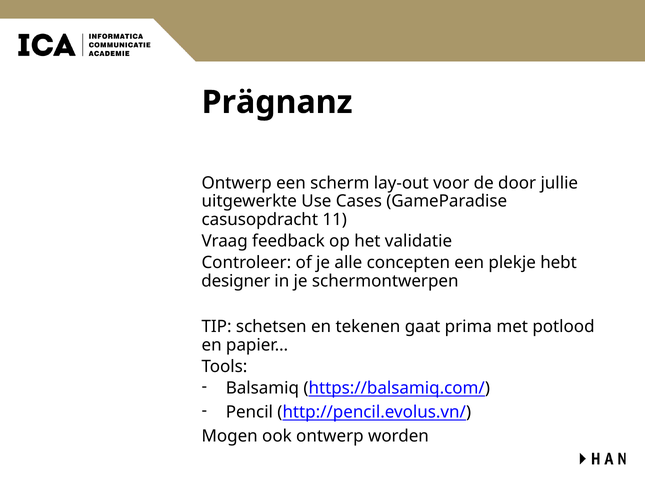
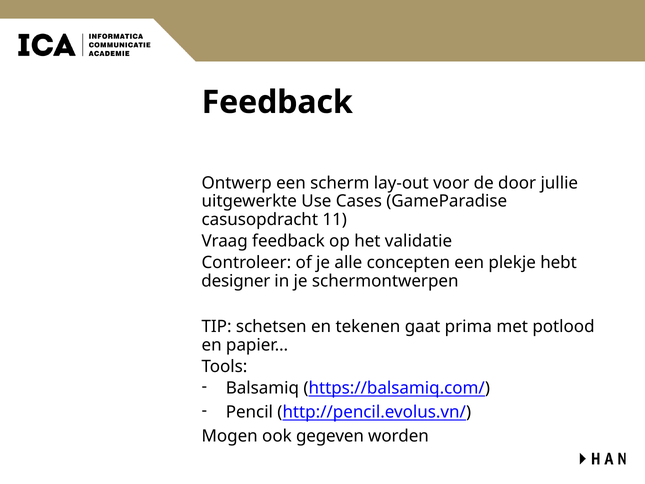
Prägnanz: Prägnanz -> Feedback (277, 102)
ook ontwerp: ontwerp -> gegeven (330, 436)
